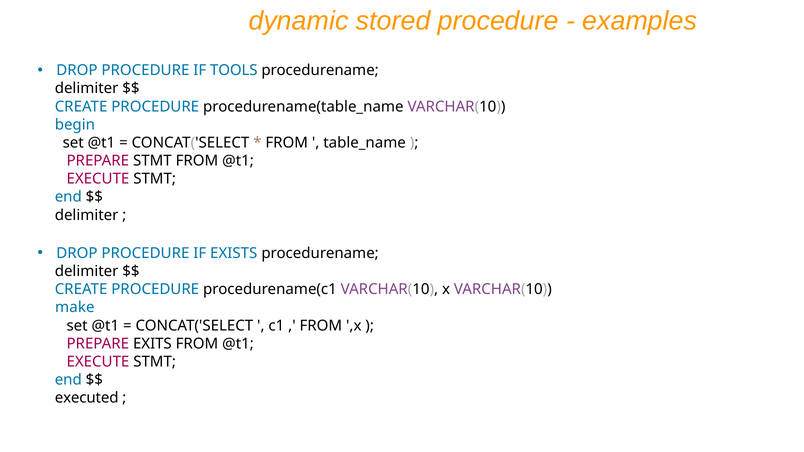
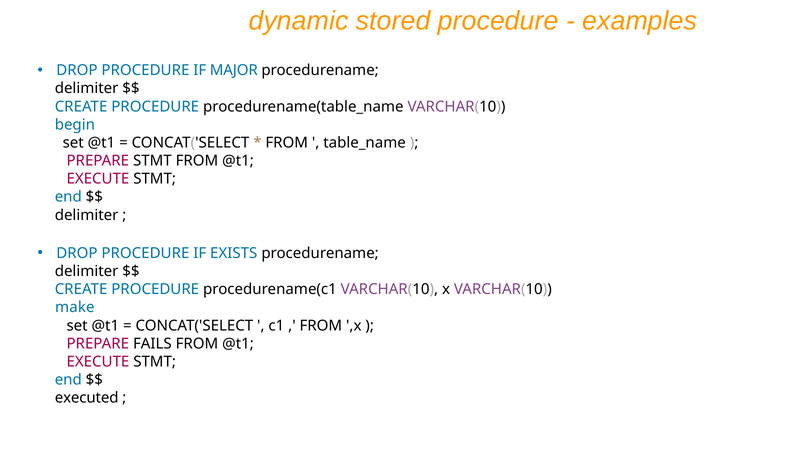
TOOLS: TOOLS -> MAJOR (234, 70)
EXITS: EXITS -> FAILS (152, 344)
